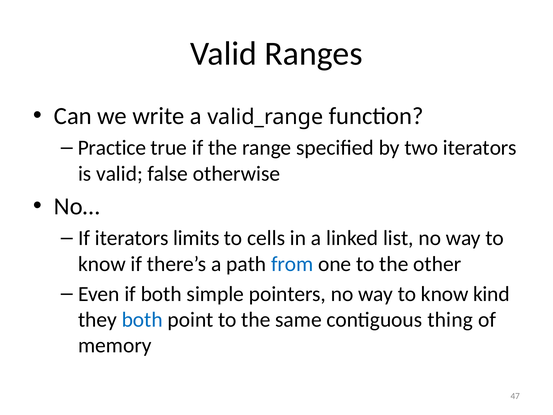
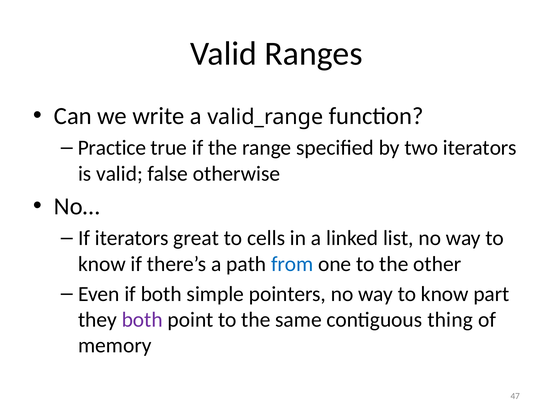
limits: limits -> great (196, 238)
kind: kind -> part (491, 294)
both colour: blue -> purple (142, 320)
